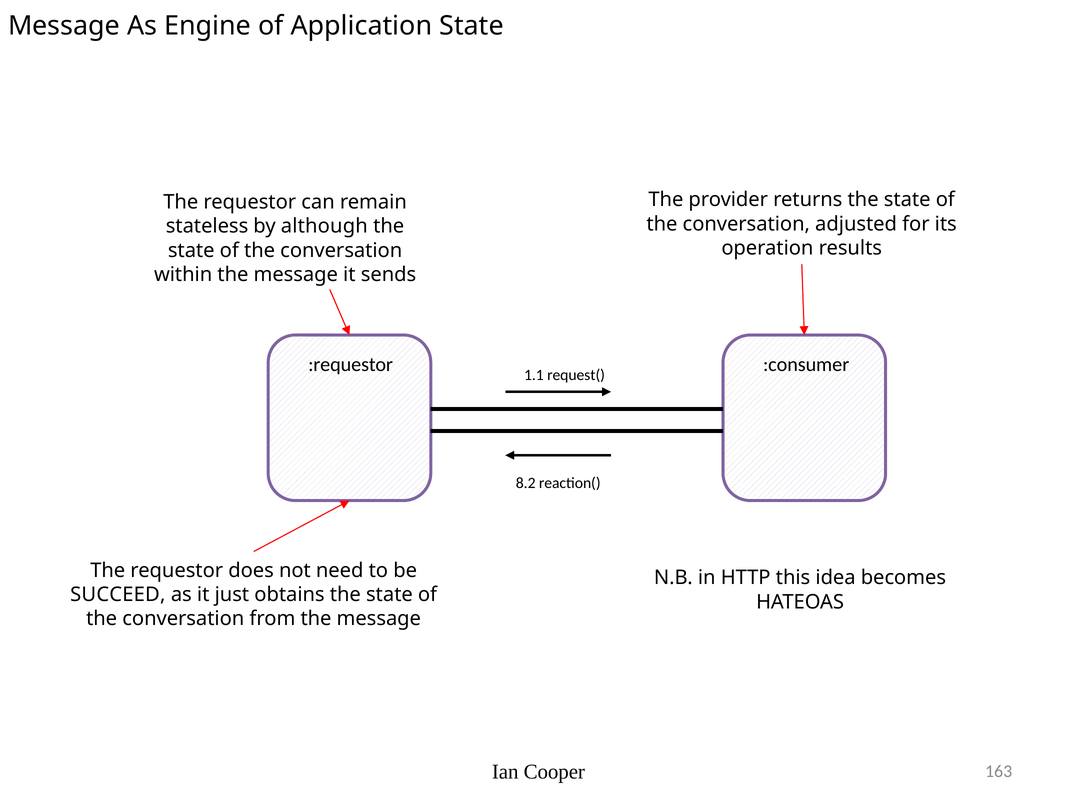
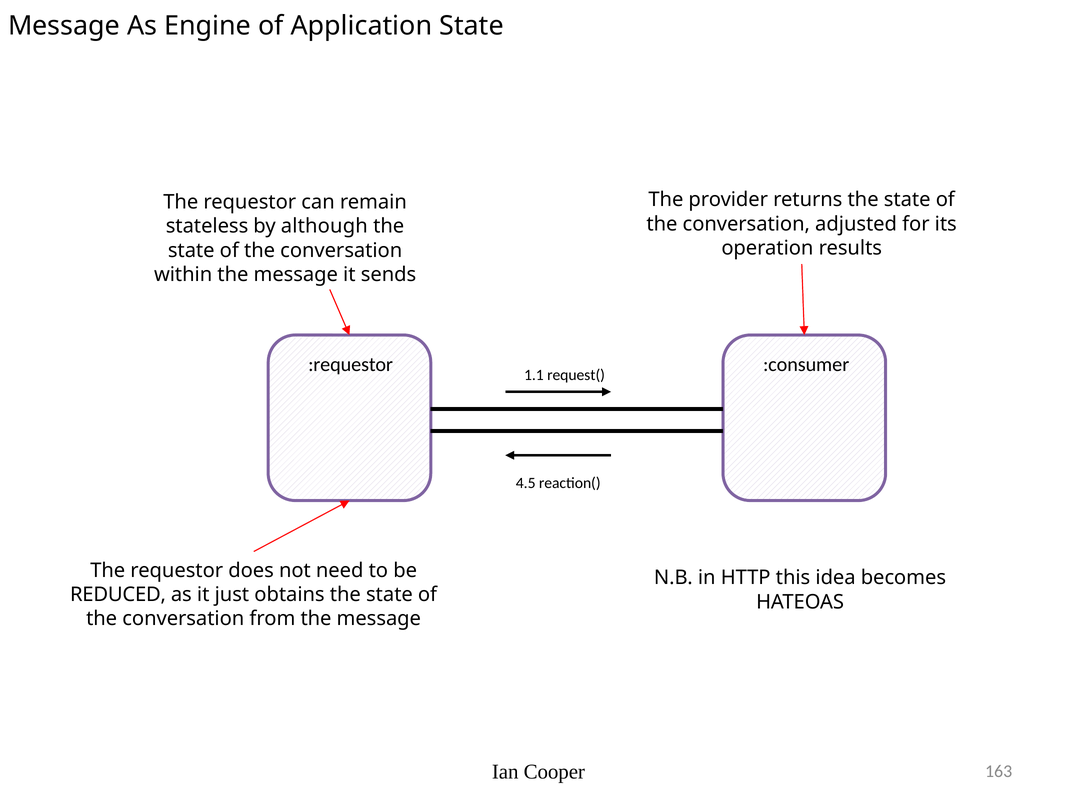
8.2: 8.2 -> 4.5 (526, 483)
SUCCEED: SUCCEED -> REDUCED (118, 594)
